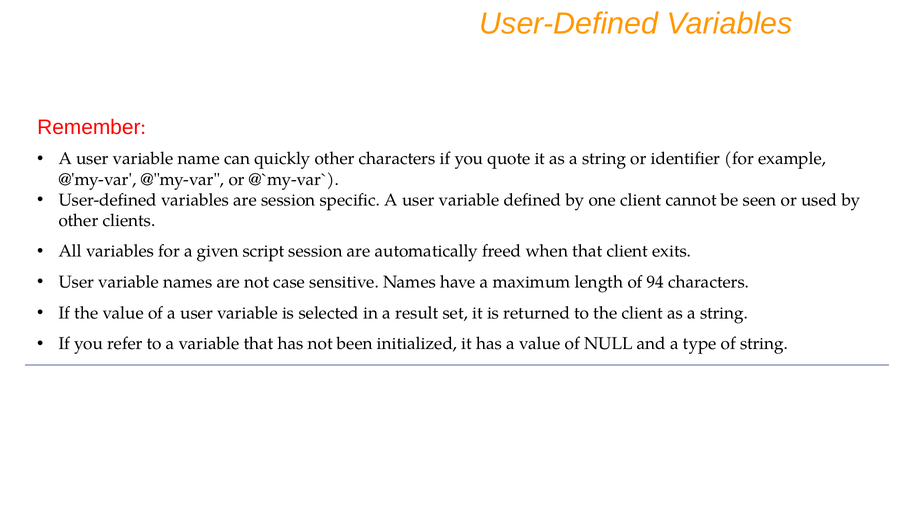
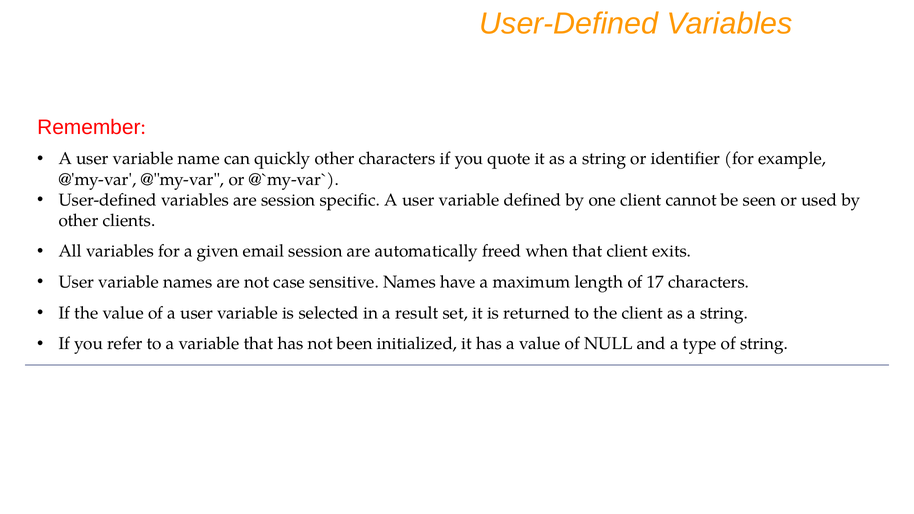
script: script -> email (264, 251)
94: 94 -> 17 (655, 282)
